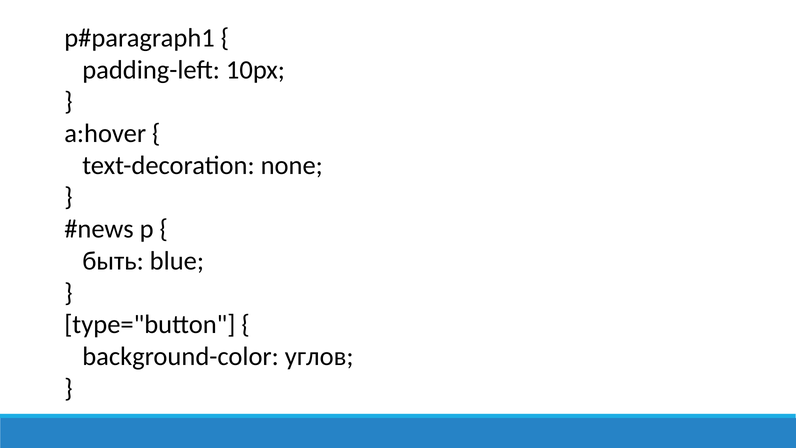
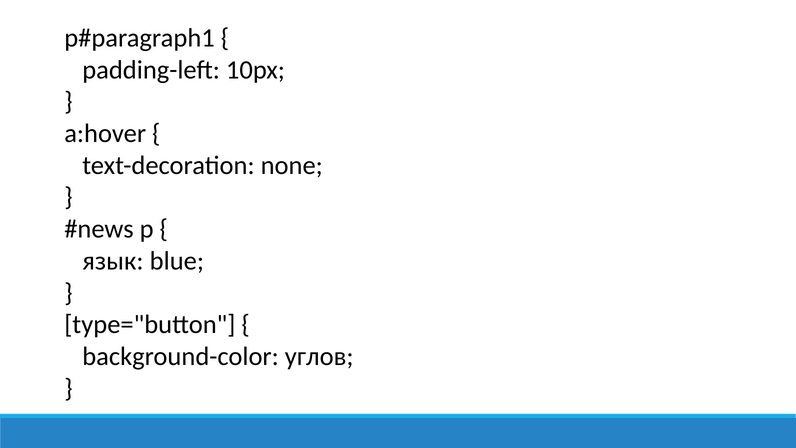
быть: быть -> язык (113, 261)
